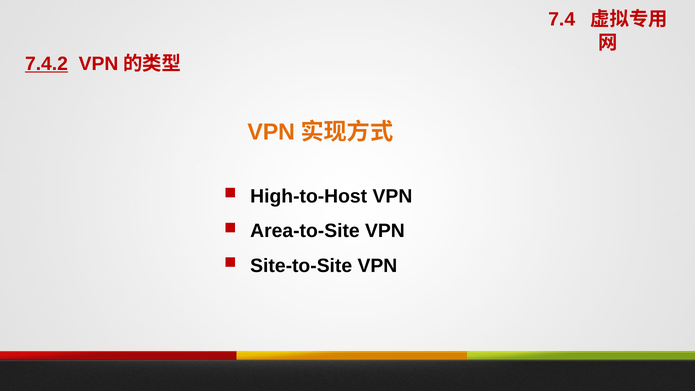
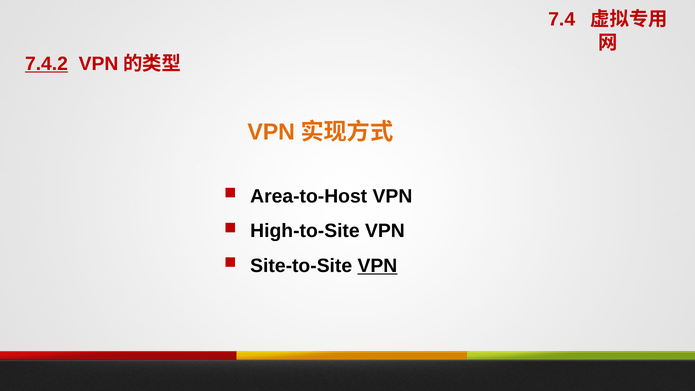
High-to-Host: High-to-Host -> Area-to-Host (309, 196)
Area-to-Site: Area-to-Site -> High-to-Site (305, 231)
VPN underline: none -> present (377, 266)
